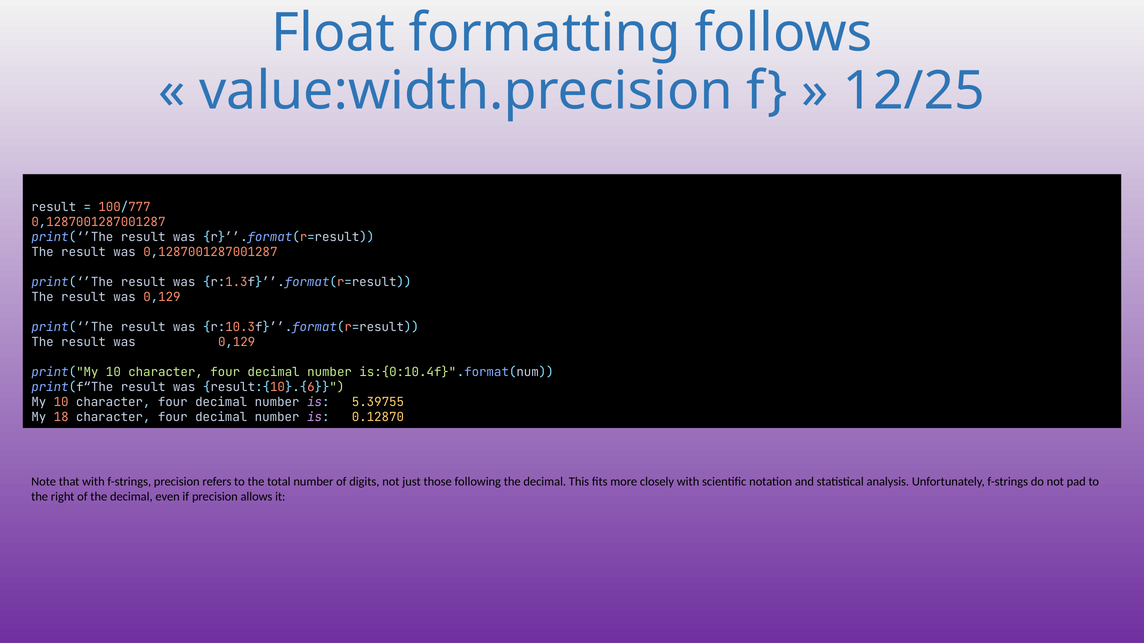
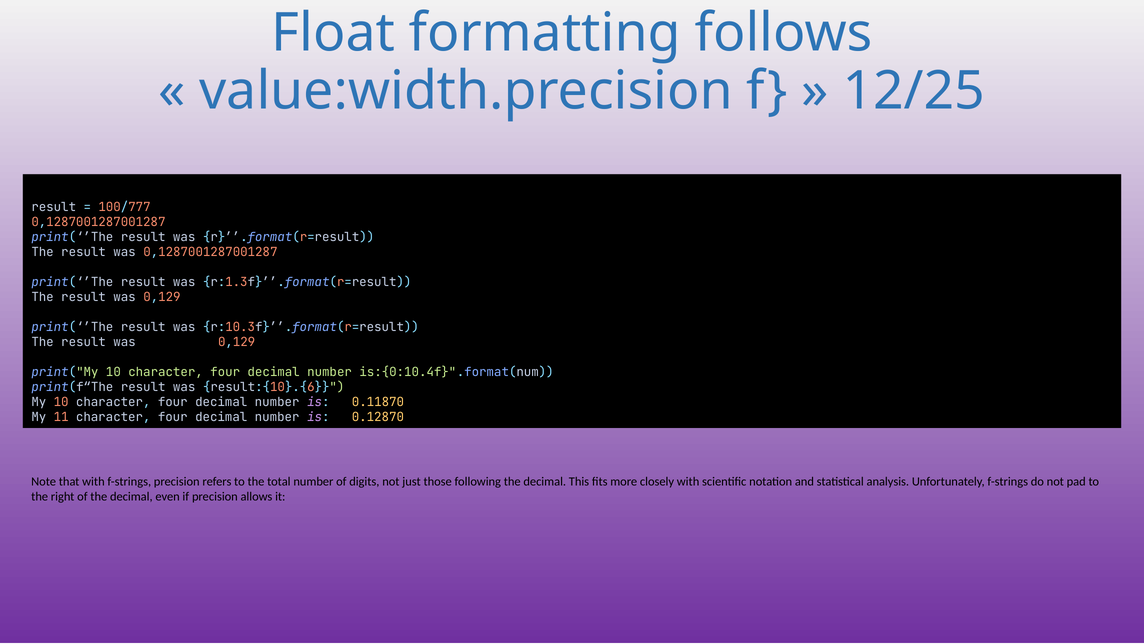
5.39755: 5.39755 -> 0.11870 (378, 402)
18: 18 -> 11 (61, 417)
